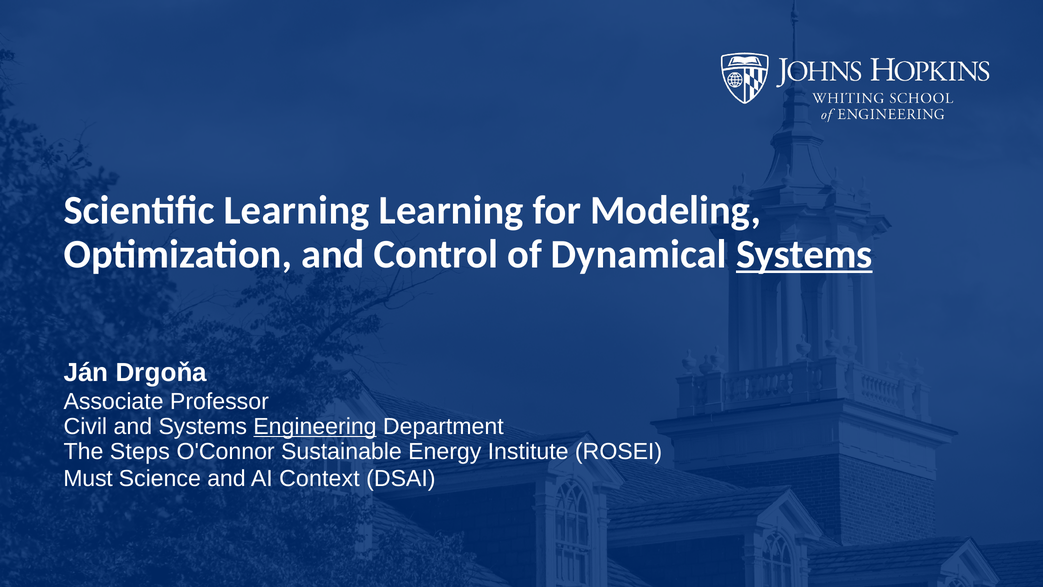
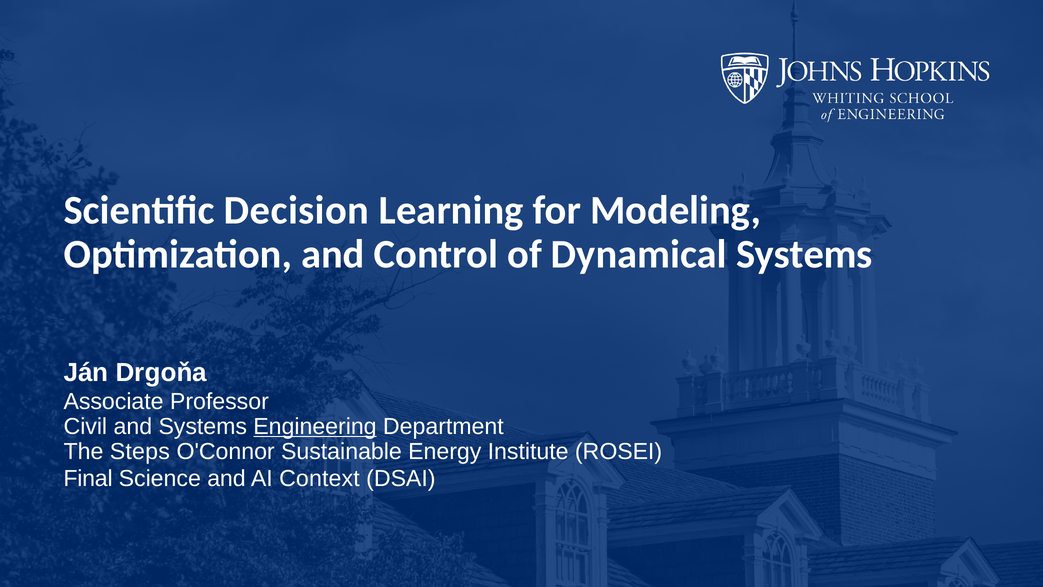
Scientific Learning: Learning -> Decision (297, 210)
Systems underline: present -> none (804, 254)
Must: Must -> Final (88, 479)
